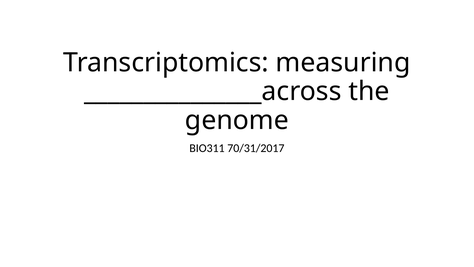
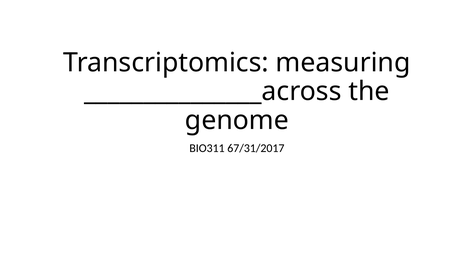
70/31/2017: 70/31/2017 -> 67/31/2017 (256, 148)
